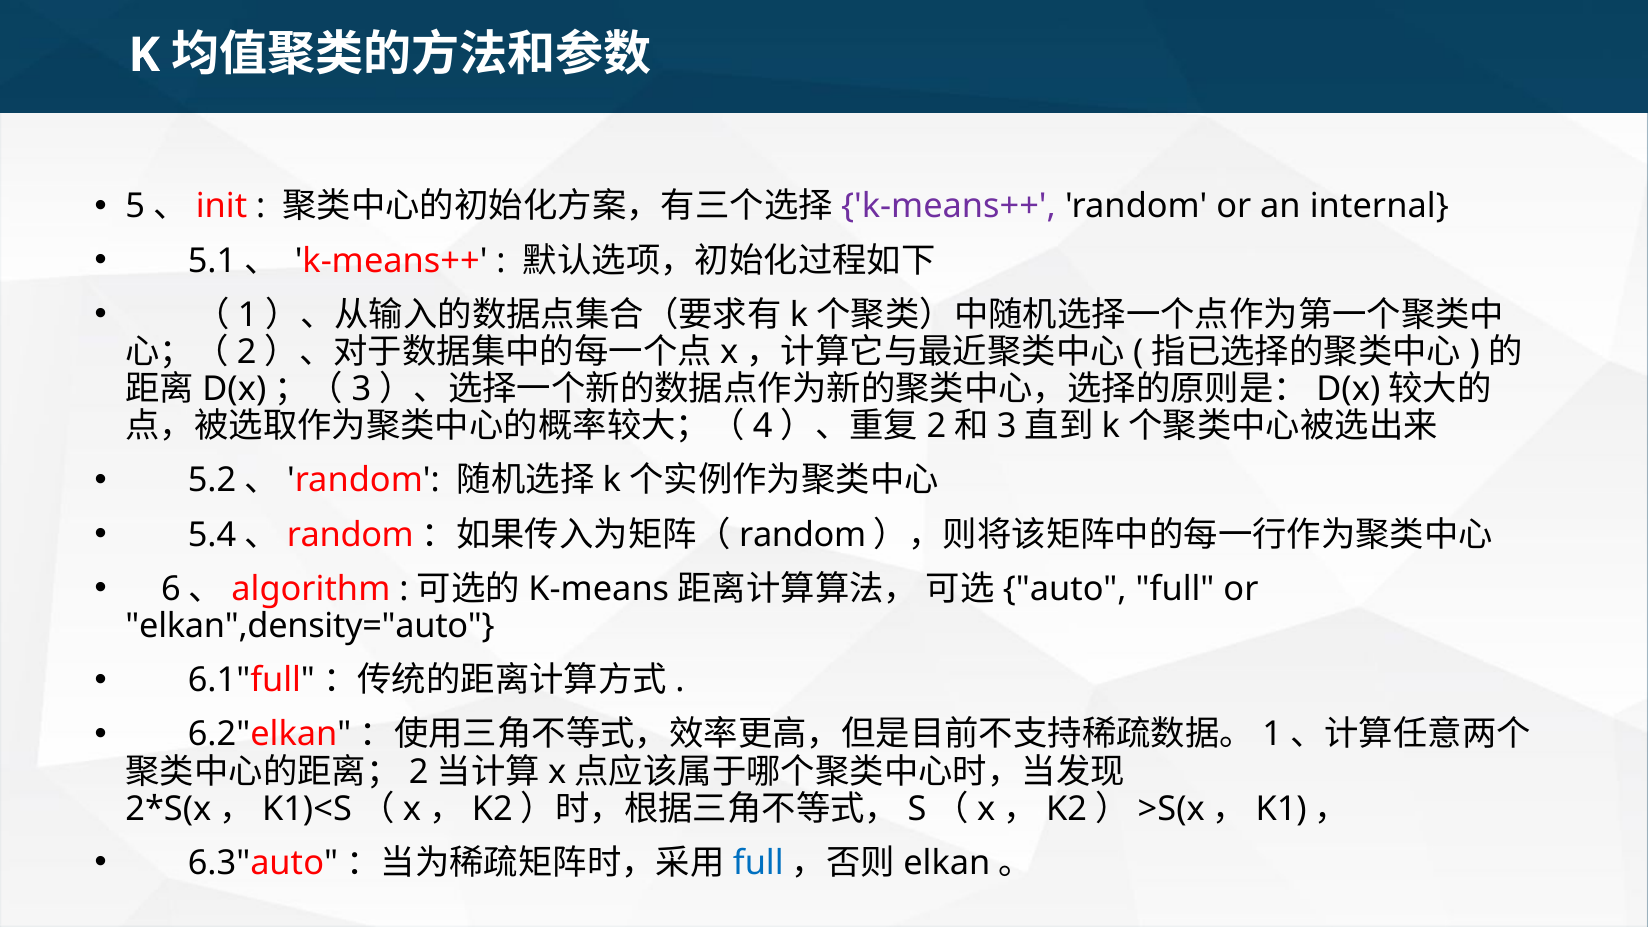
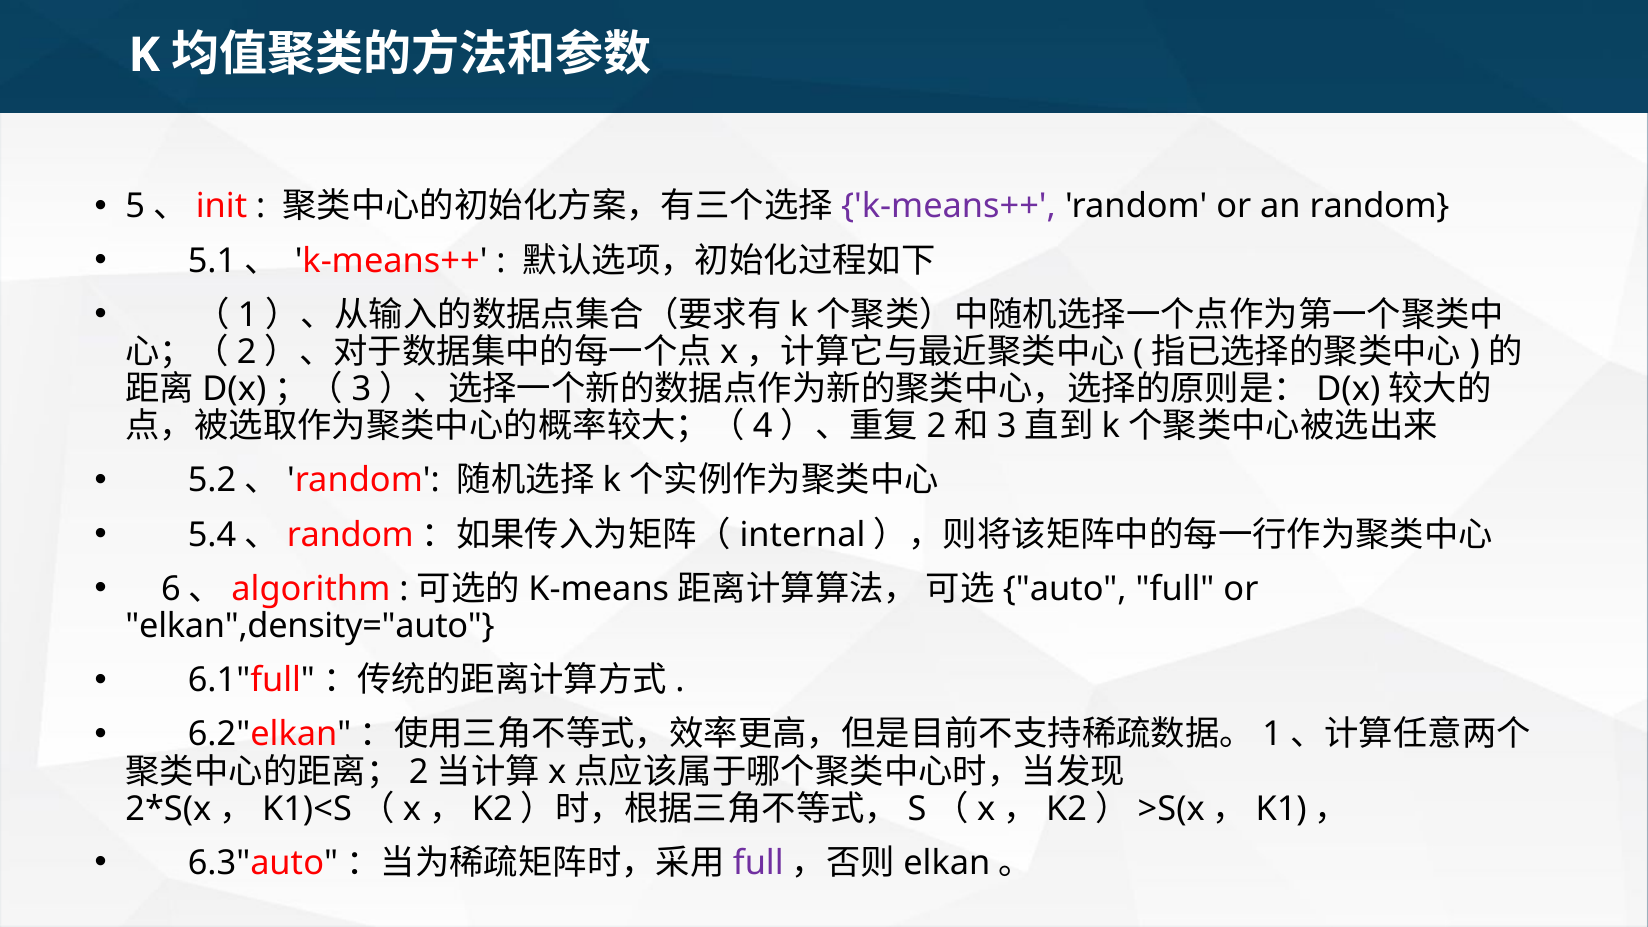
an internal: internal -> random (1380, 206)
random: random -> internal (802, 535)
full colour: blue -> purple (758, 863)
